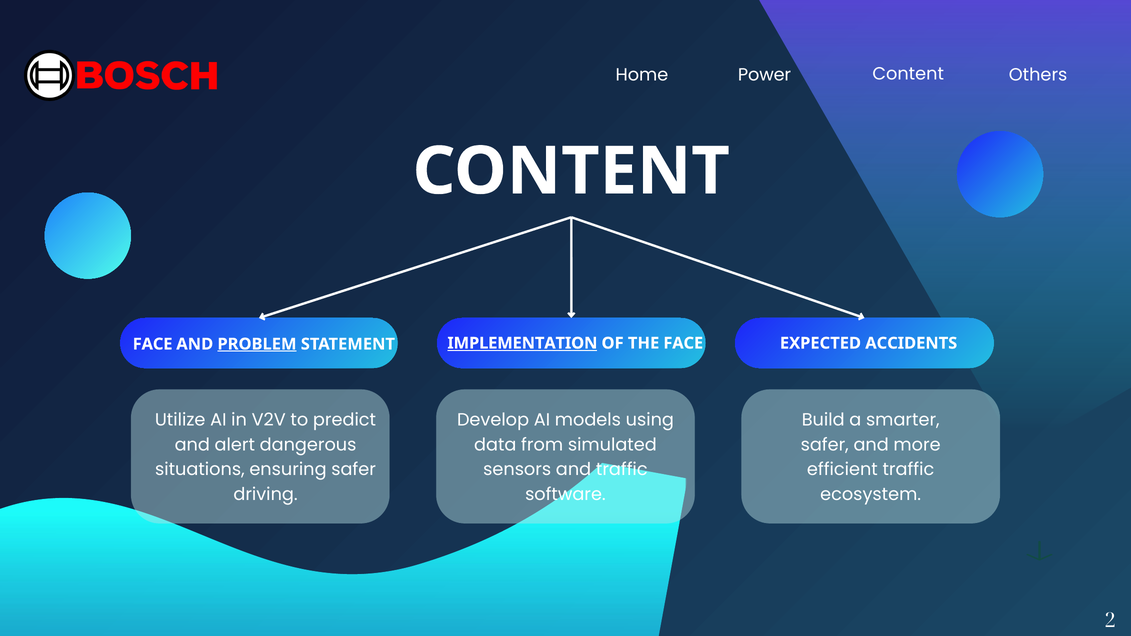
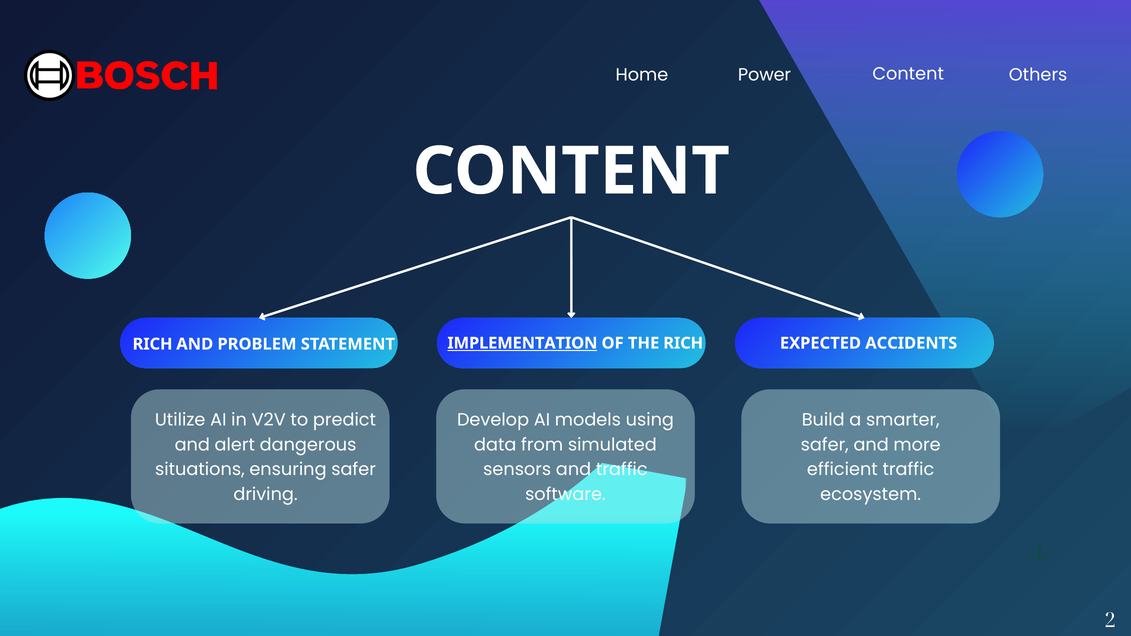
FACE: FACE -> RICH (153, 344)
PROBLEM underline: present -> none (257, 344)
THE FACE: FACE -> RICH (683, 343)
